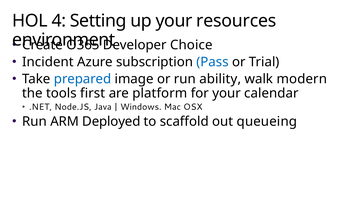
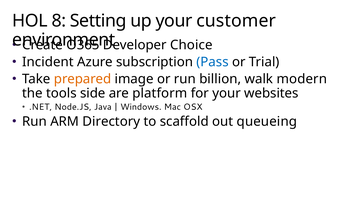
4: 4 -> 8 (59, 21)
resources: resources -> customer (236, 21)
prepared colour: blue -> orange (83, 79)
ability: ability -> billion (220, 79)
first: first -> side (93, 93)
calendar: calendar -> websites (271, 93)
Deployed: Deployed -> Directory (111, 122)
